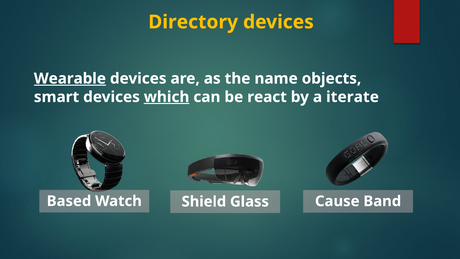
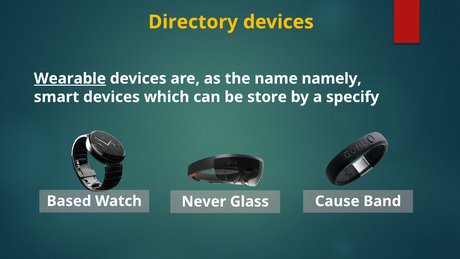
objects: objects -> namely (332, 78)
which underline: present -> none (167, 97)
react: react -> store (267, 97)
iterate: iterate -> specify (353, 97)
Shield: Shield -> Never (204, 201)
